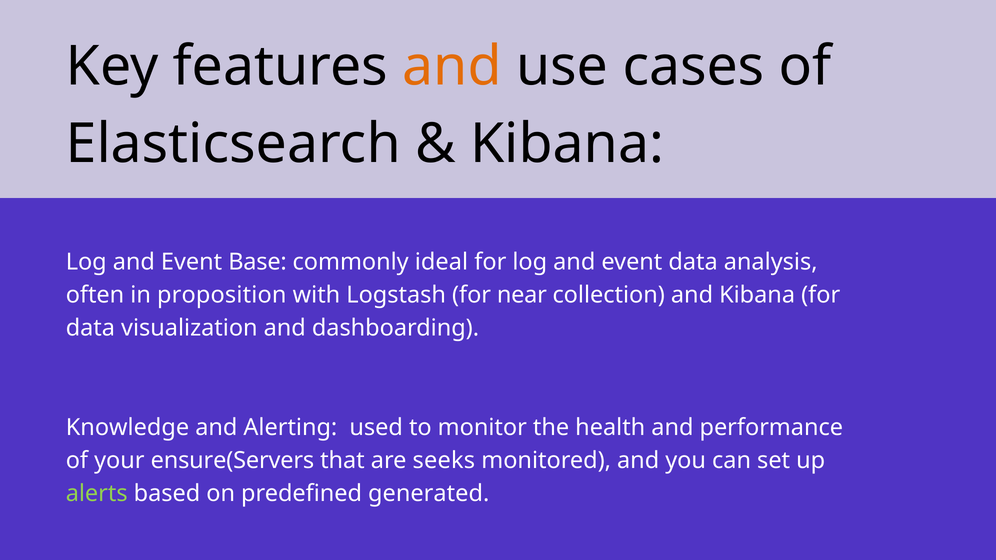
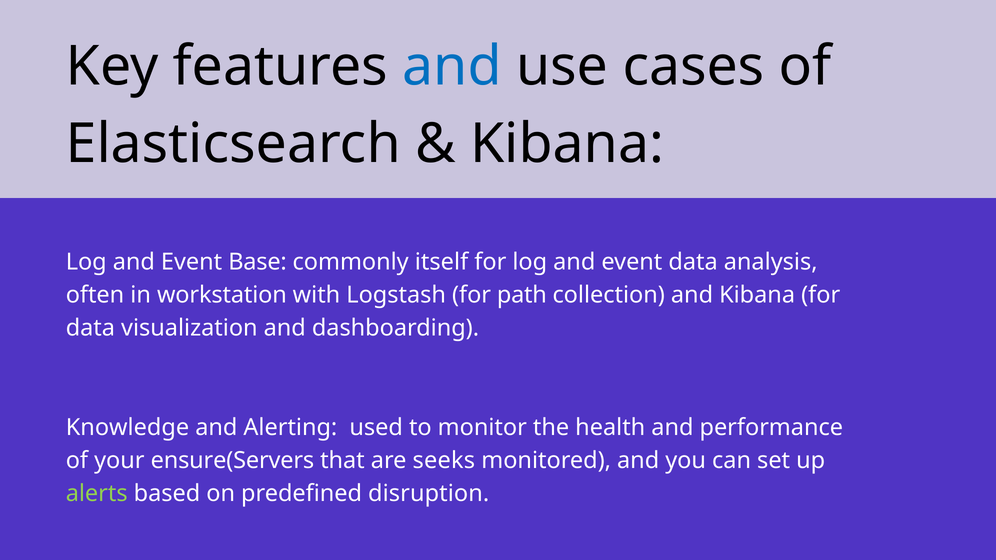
and colour: orange -> blue (452, 67)
ideal: ideal -> itself (442, 262)
proposition: proposition -> workstation (222, 295)
near: near -> path (522, 295)
generated: generated -> disruption (429, 494)
